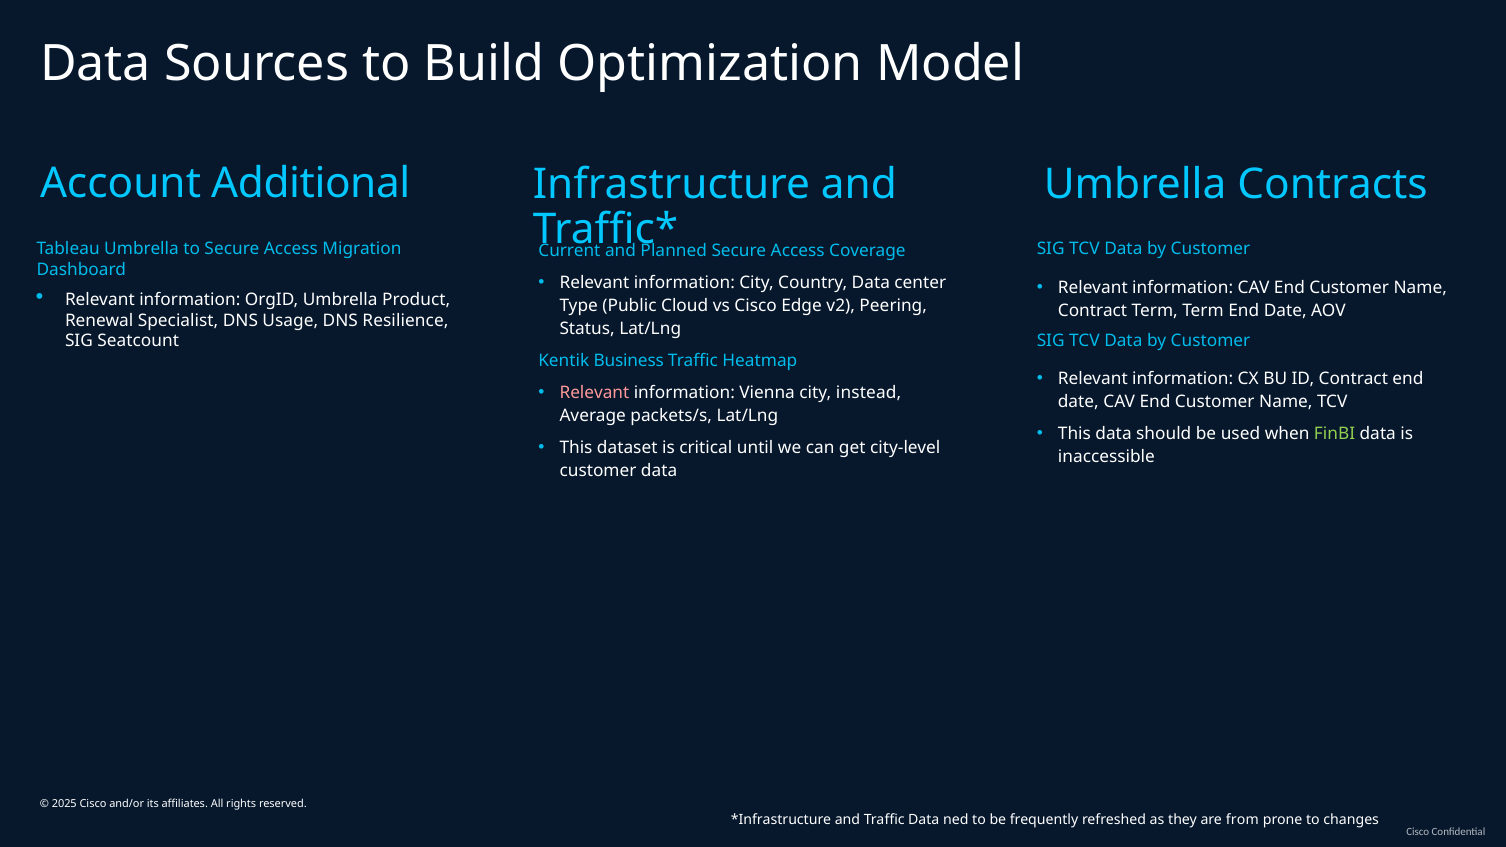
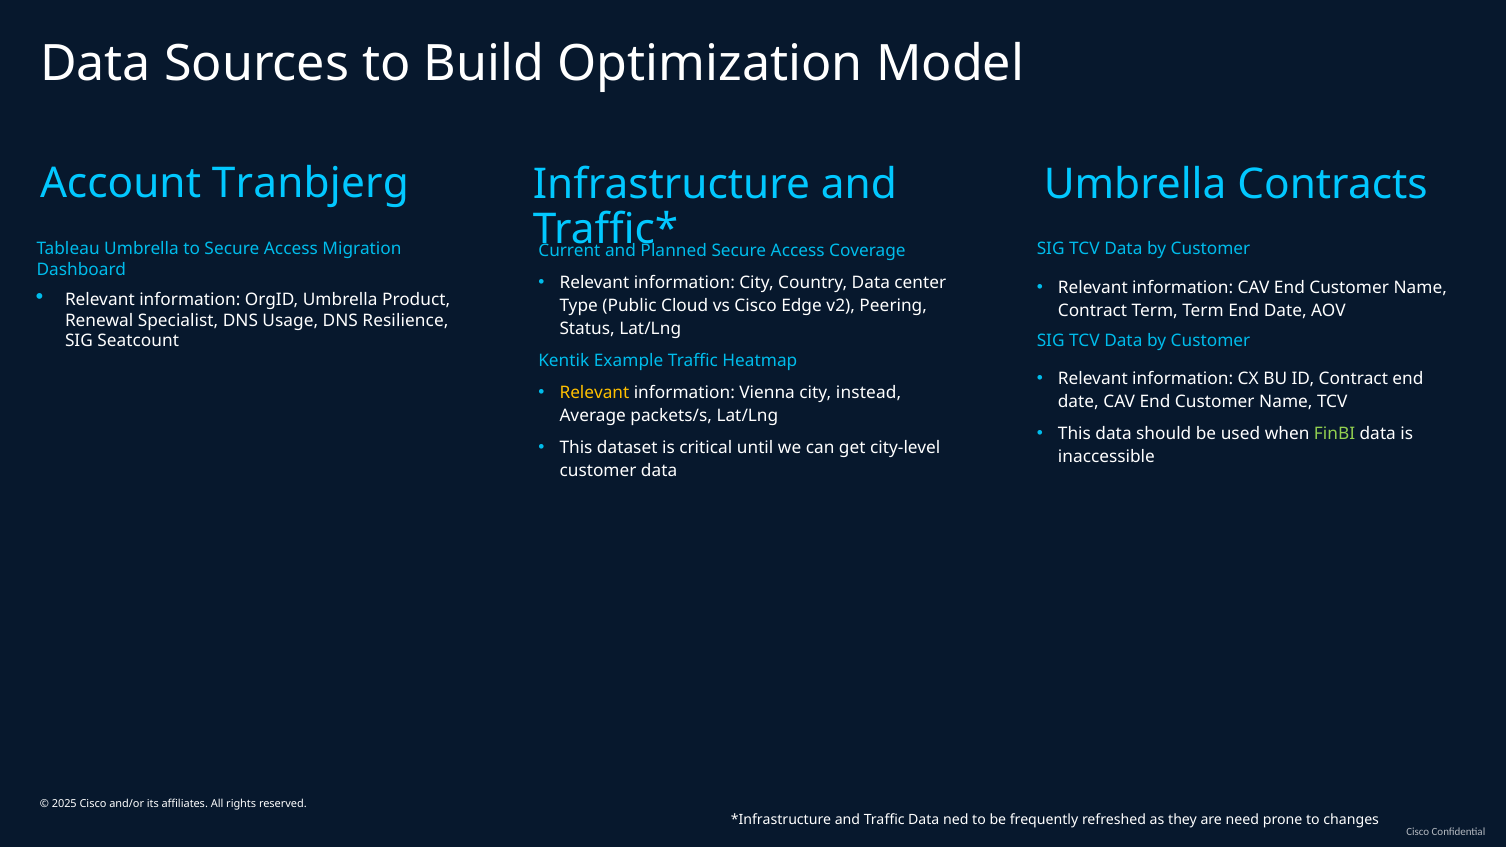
Additional: Additional -> Tranbjerg (310, 184)
Business: Business -> Example (629, 361)
Relevant colour: pink -> yellow (594, 393)
from: from -> need (1242, 820)
